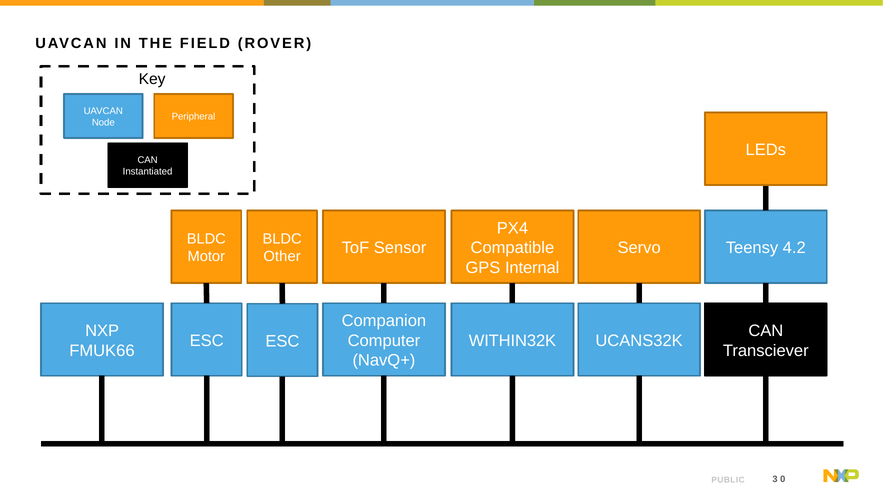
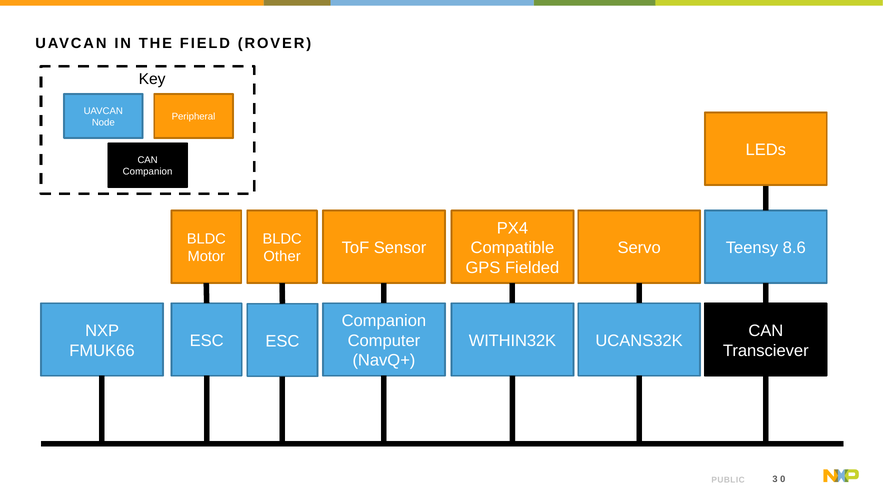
Instantiated: Instantiated -> Companion (148, 172)
4.2: 4.2 -> 8.6 (794, 248)
Internal: Internal -> Fielded (532, 268)
